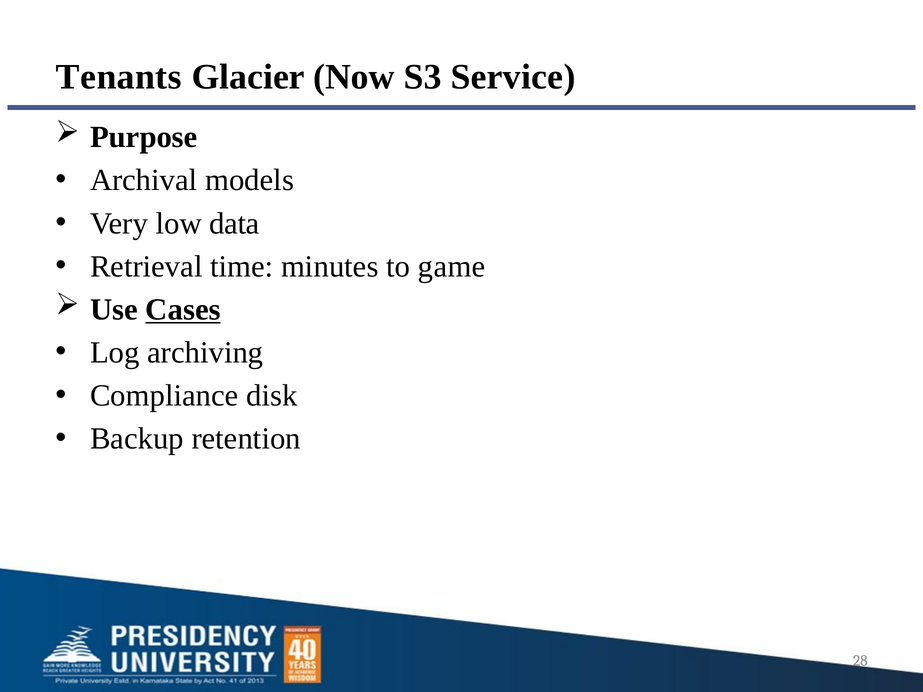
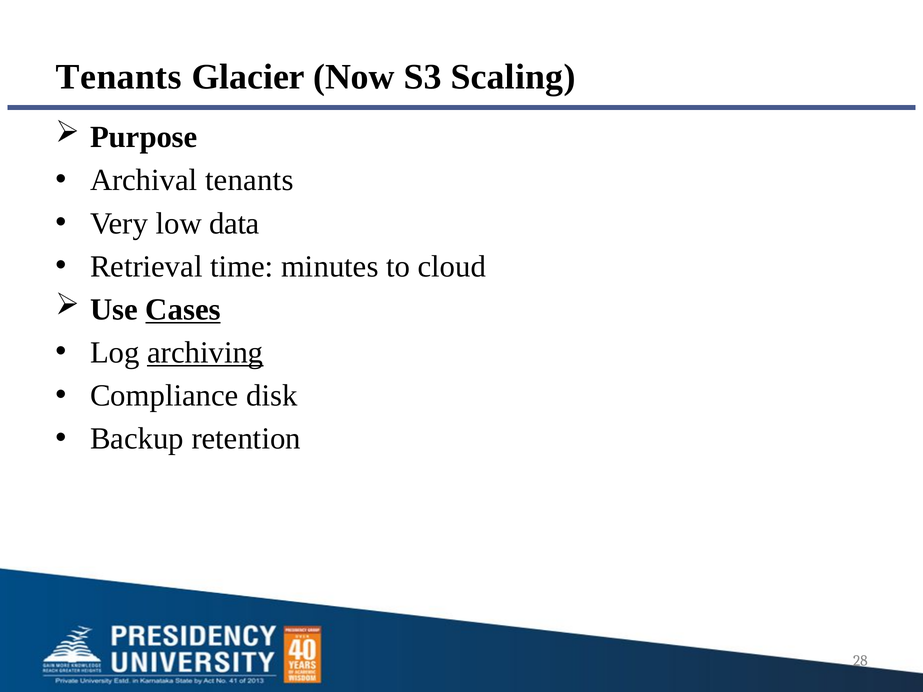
Service: Service -> Scaling (513, 77)
Archival models: models -> tenants (249, 180)
game: game -> cloud (452, 267)
archiving underline: none -> present (205, 353)
